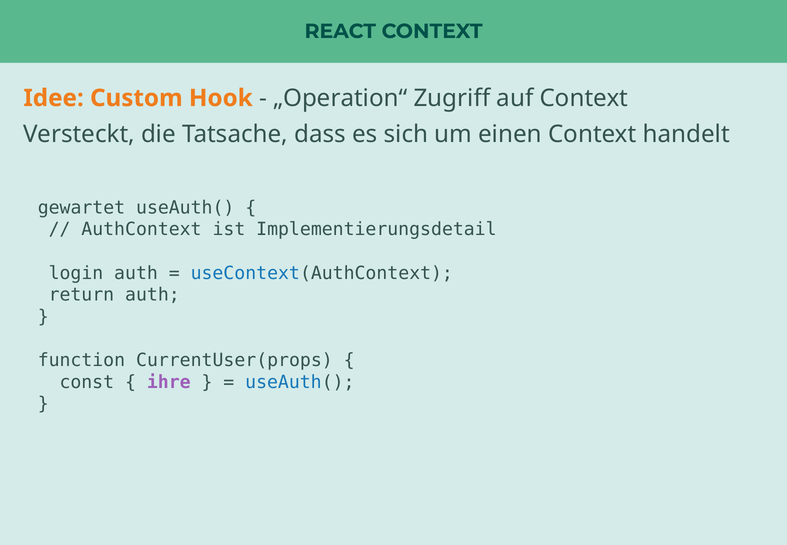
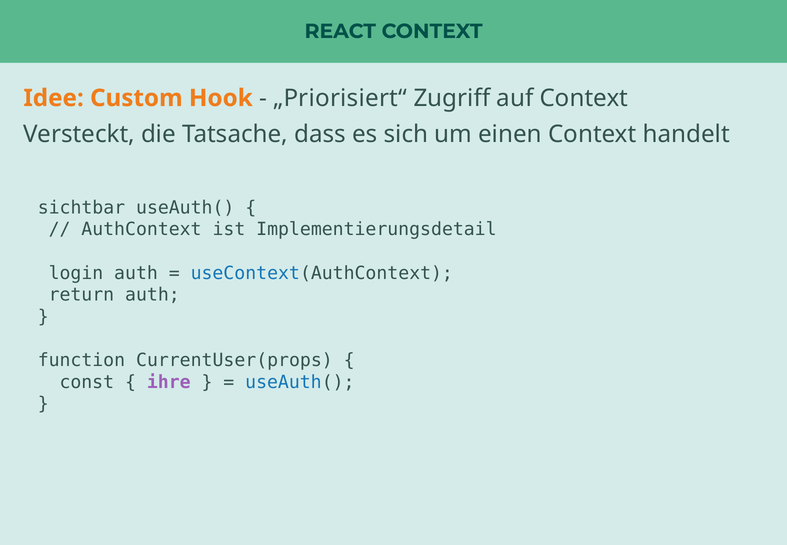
„Operation“: „Operation“ -> „Priorisiert“ (340, 98)
gewartet: gewartet -> sichtbar (81, 208)
